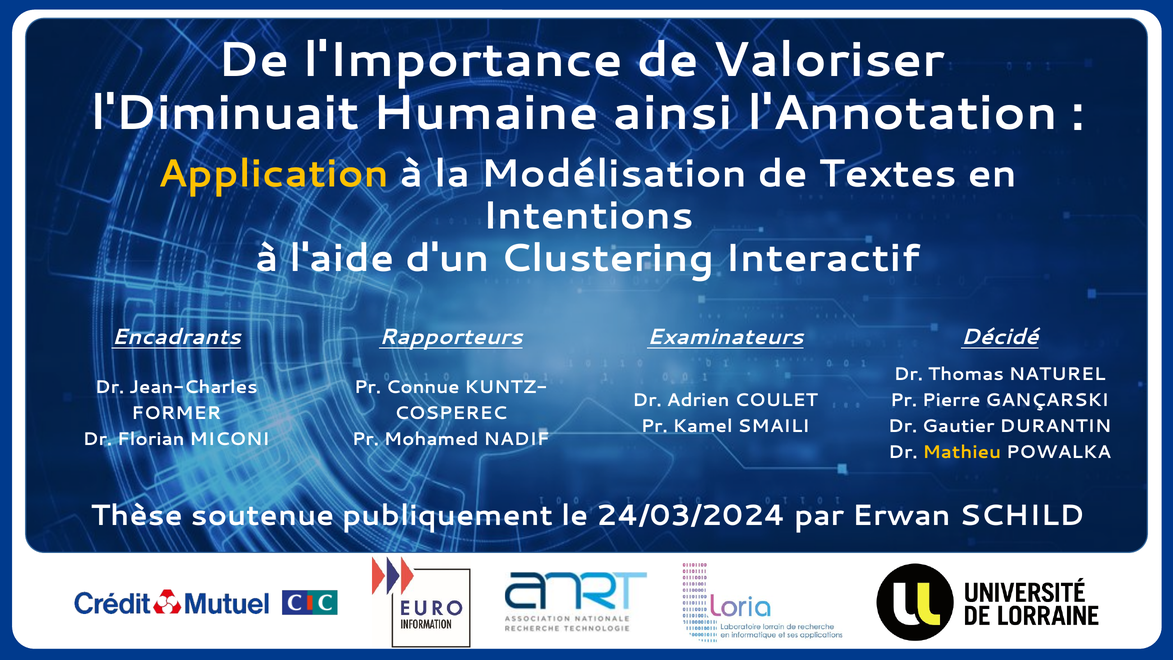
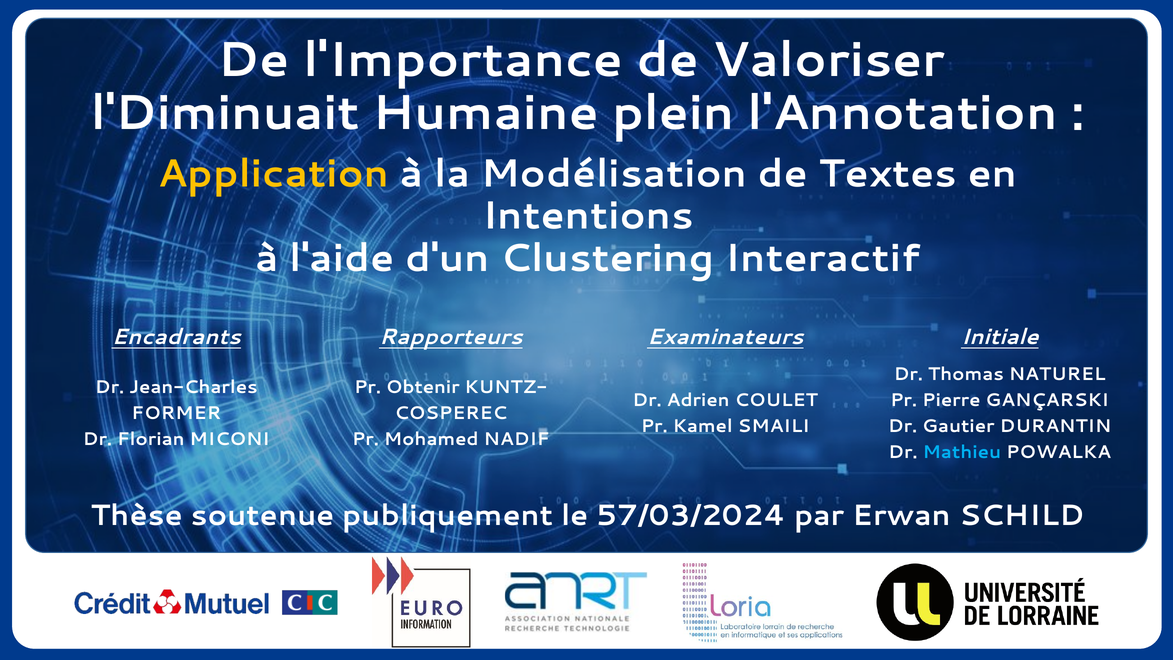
ainsi: ainsi -> plein (673, 113)
Décidé: Décidé -> Initiale (1000, 337)
Connue: Connue -> Obtenir (423, 387)
Mathieu colour: yellow -> light blue (962, 452)
24/03/2024: 24/03/2024 -> 57/03/2024 (691, 515)
